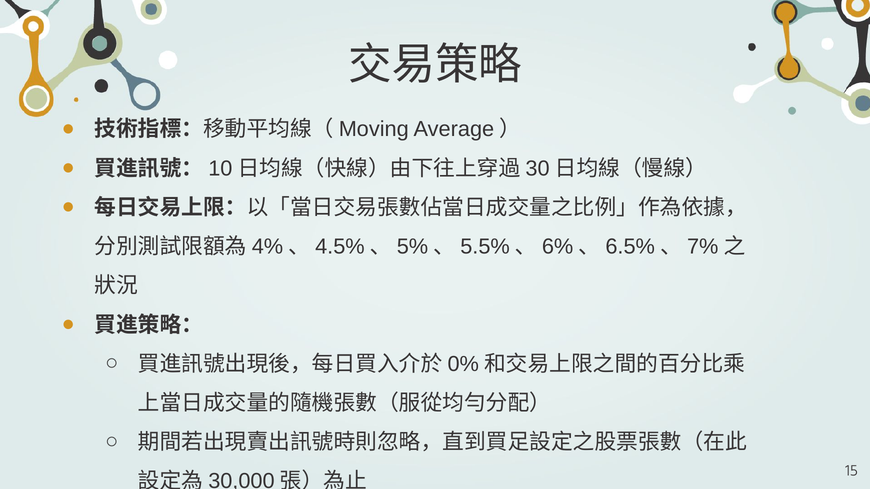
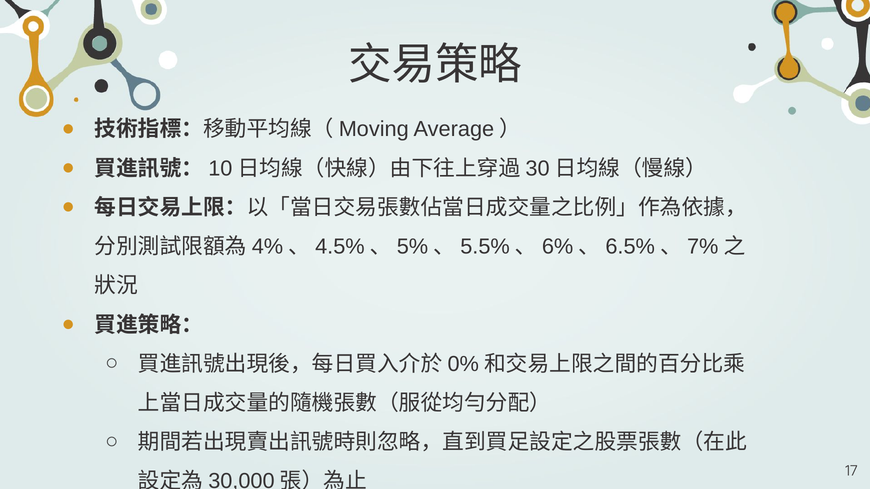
15: 15 -> 17 (851, 471)
